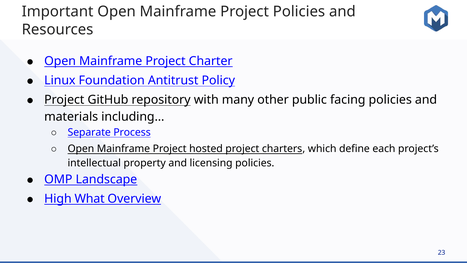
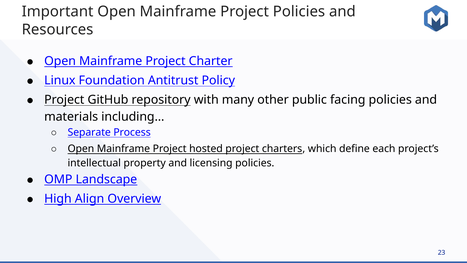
What: What -> Align (90, 198)
